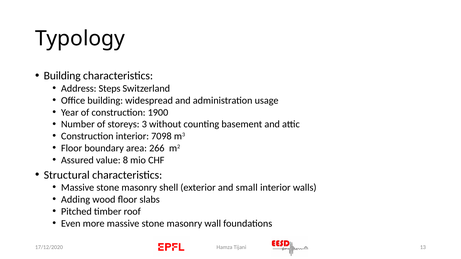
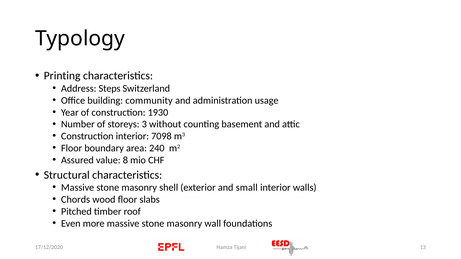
Building: Building -> Printing (62, 76)
widespread: widespread -> community (149, 101)
1900: 1900 -> 1930 (158, 113)
266: 266 -> 240 (157, 148)
Adding: Adding -> Chords (76, 200)
